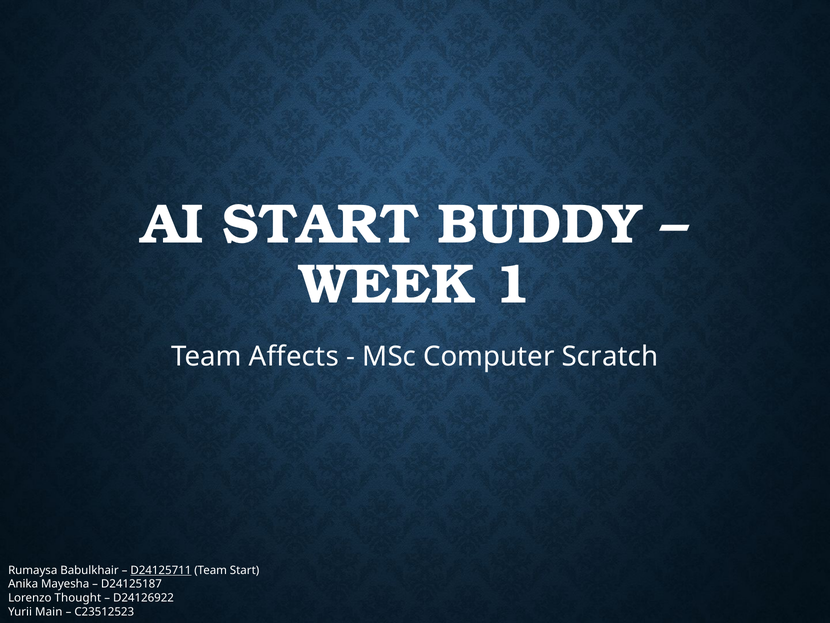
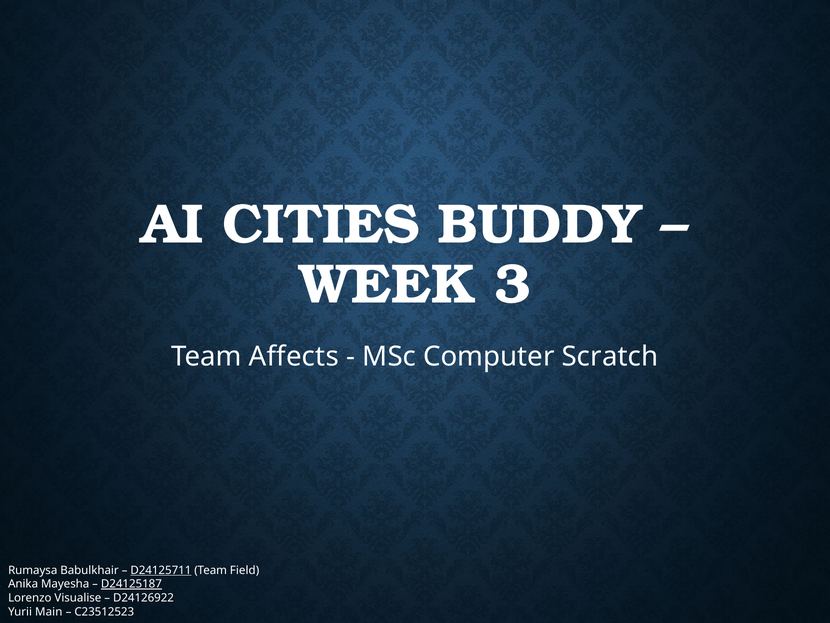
AI START: START -> CITIES (321, 224)
1: 1 -> 3 (512, 284)
Team Start: Start -> Field (245, 570)
D24125187 underline: none -> present (131, 584)
Thought: Thought -> Visualise (78, 597)
